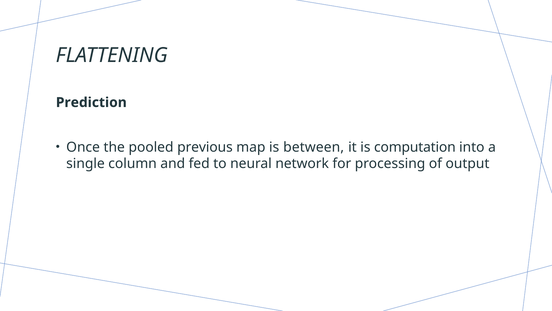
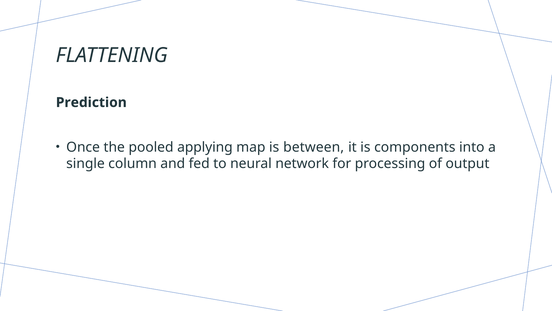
previous: previous -> applying (205, 147)
computation: computation -> components (415, 147)
